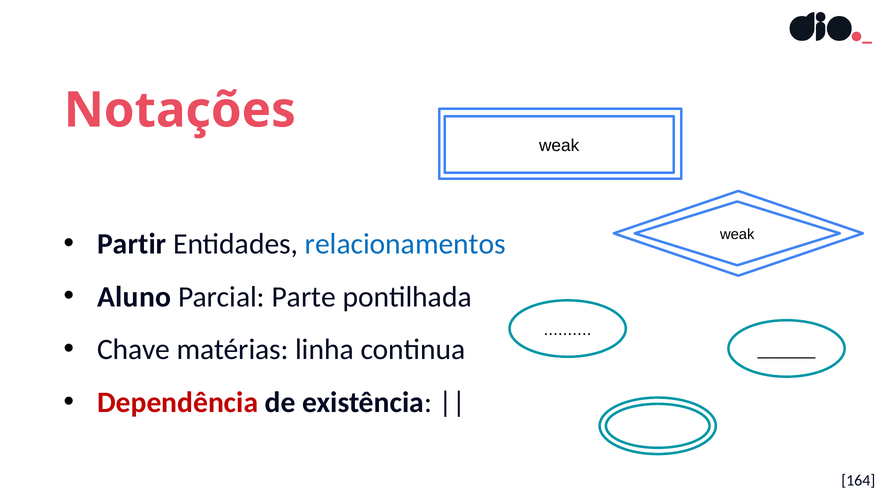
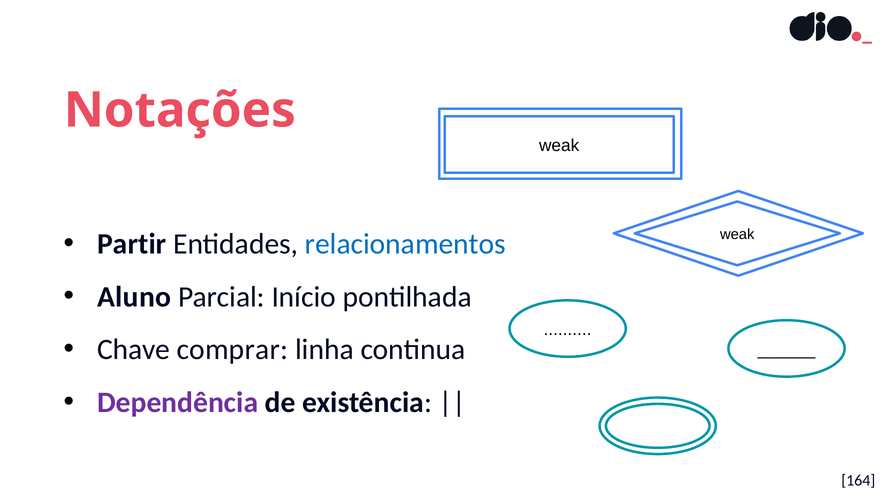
Parte: Parte -> Início (304, 297)
matérias: matérias -> comprar (232, 350)
Dependência colour: red -> purple (178, 403)
